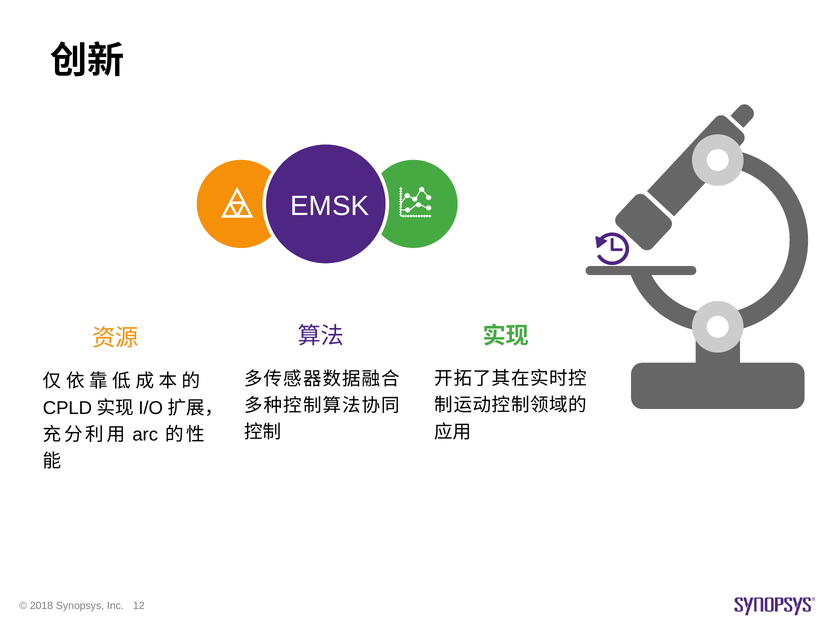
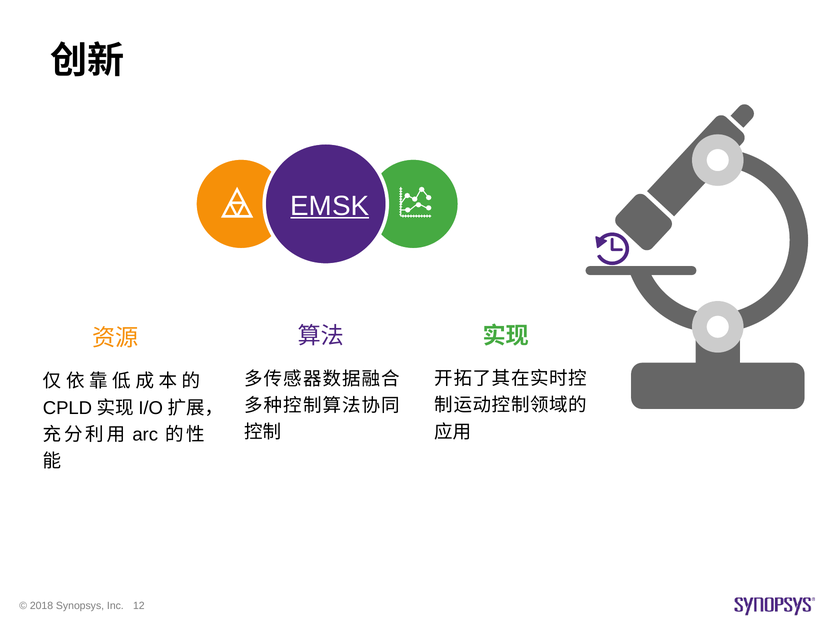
EMSK underline: none -> present (330, 206)
